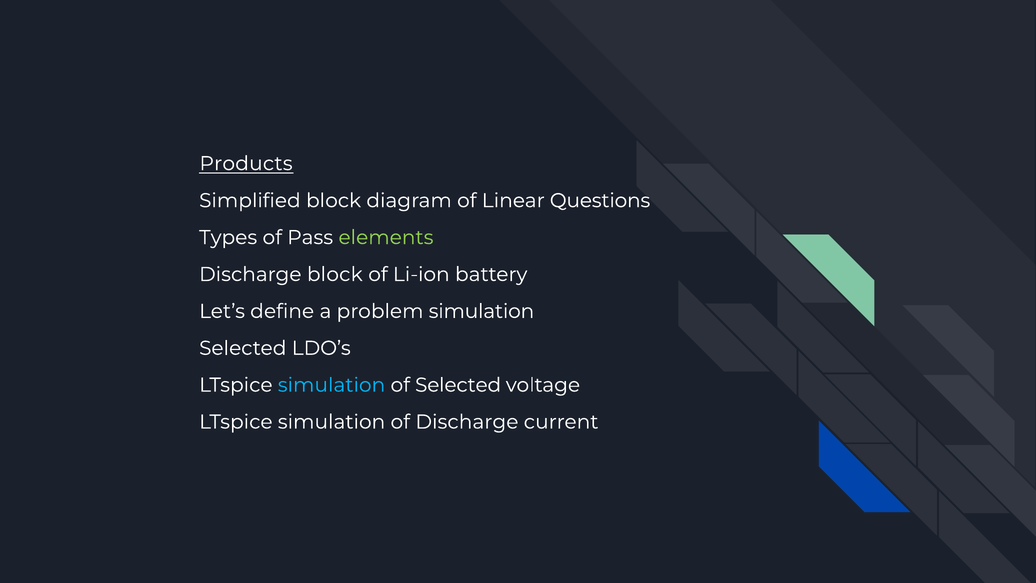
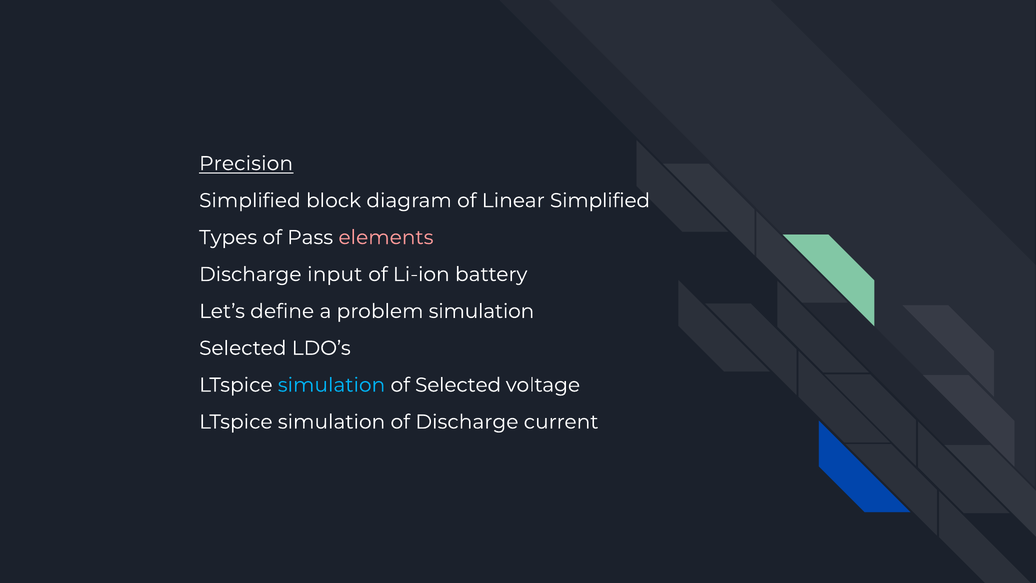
Products: Products -> Precision (246, 163)
Linear Questions: Questions -> Simplified (600, 201)
elements colour: light green -> pink (386, 237)
Discharge block: block -> input (335, 274)
